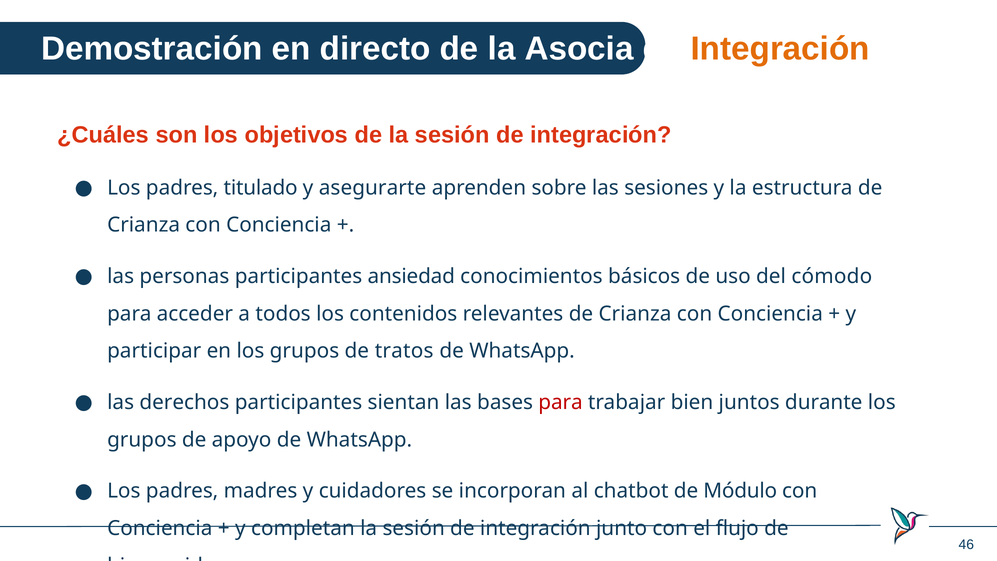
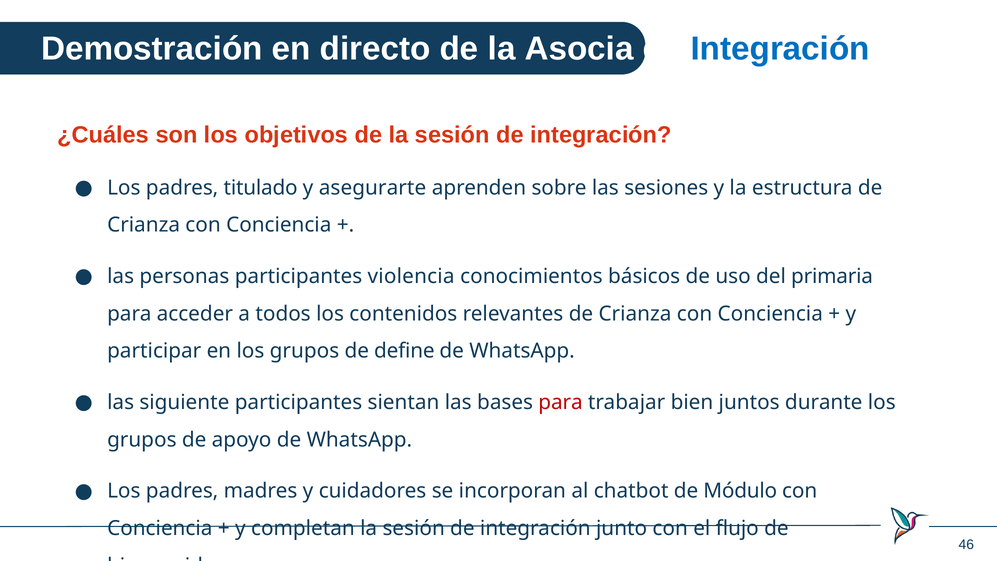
Integración colour: orange -> blue (780, 49)
ansiedad: ansiedad -> violencia (411, 276)
cómodo: cómodo -> primaria (832, 276)
tratos: tratos -> define (404, 351)
derechos: derechos -> siguiente (184, 402)
